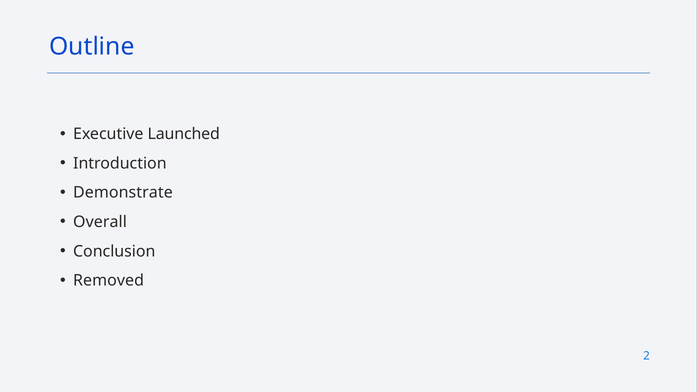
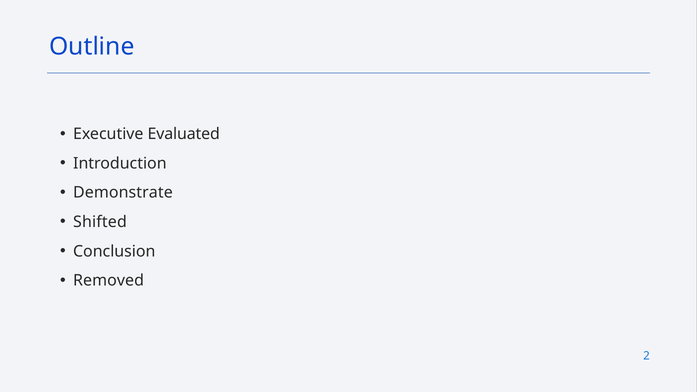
Launched: Launched -> Evaluated (184, 134)
Overall: Overall -> Shifted (100, 222)
